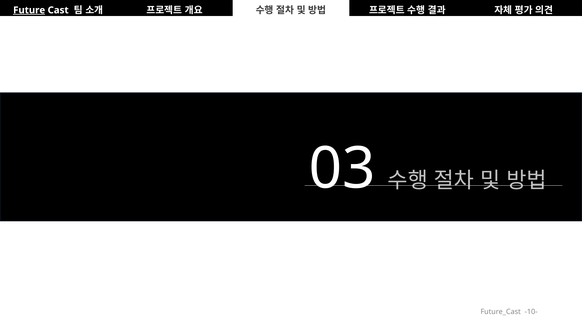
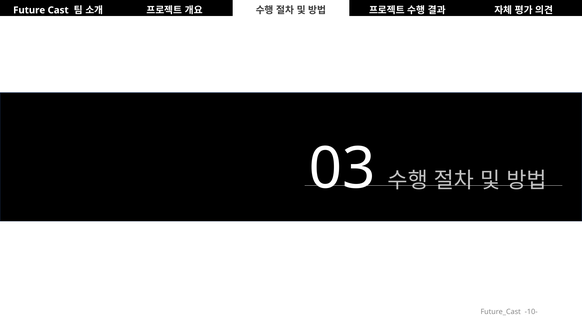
Future underline: present -> none (29, 10)
